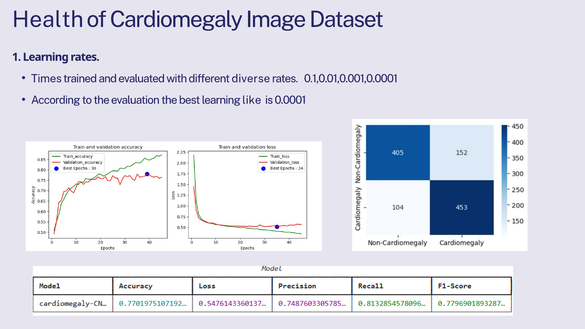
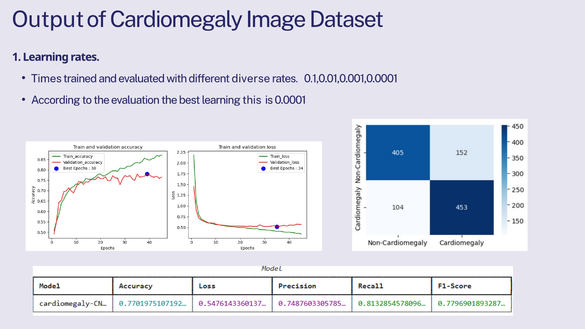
Health: Health -> Output (48, 19)
like: like -> this (252, 100)
